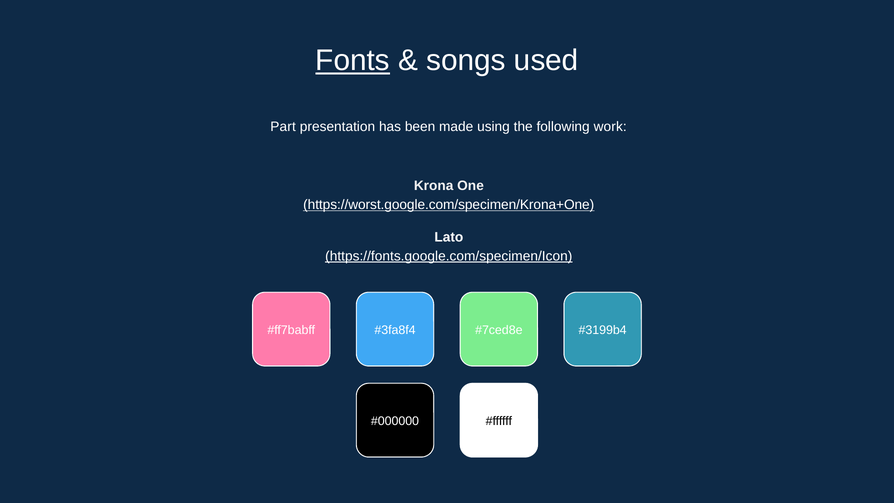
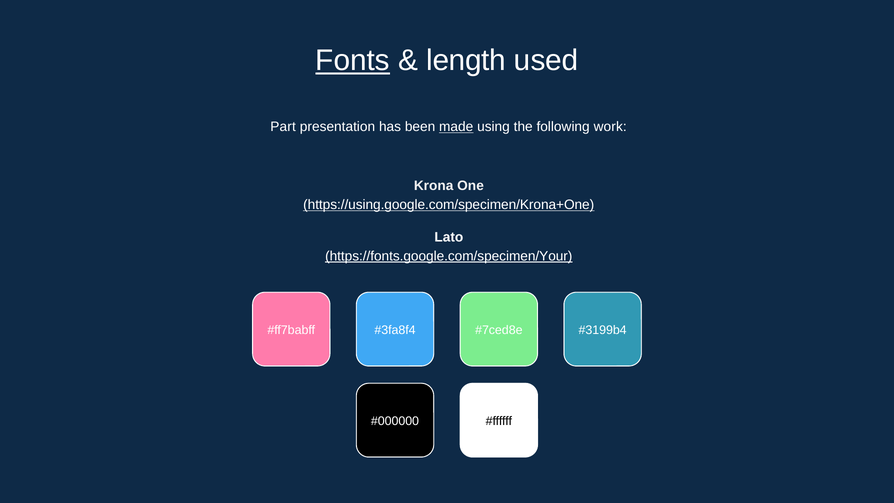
songs: songs -> length (466, 61)
made underline: none -> present (456, 127)
https://worst.google.com/specimen/Krona+One: https://worst.google.com/specimen/Krona+One -> https://using.google.com/specimen/Krona+One (449, 205)
https://fonts.google.com/specimen/Icon: https://fonts.google.com/specimen/Icon -> https://fonts.google.com/specimen/Your (449, 256)
